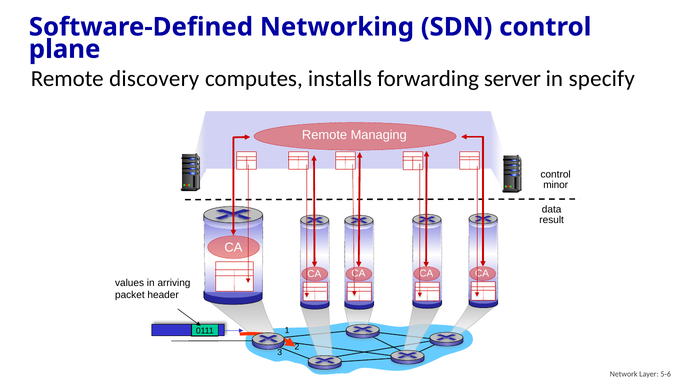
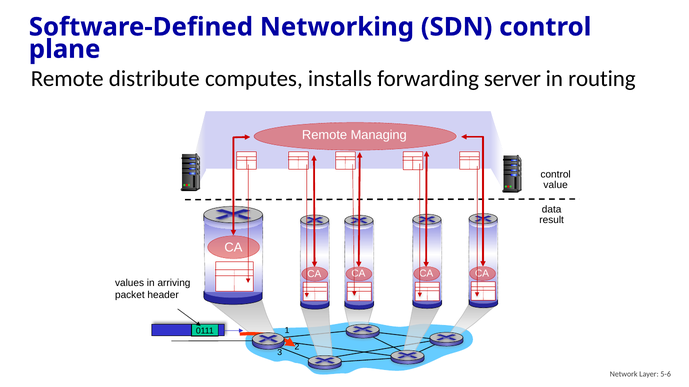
discovery: discovery -> distribute (154, 79)
specify: specify -> routing (602, 79)
minor: minor -> value (556, 185)
